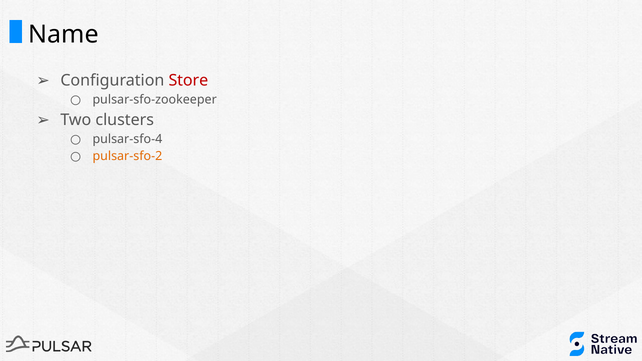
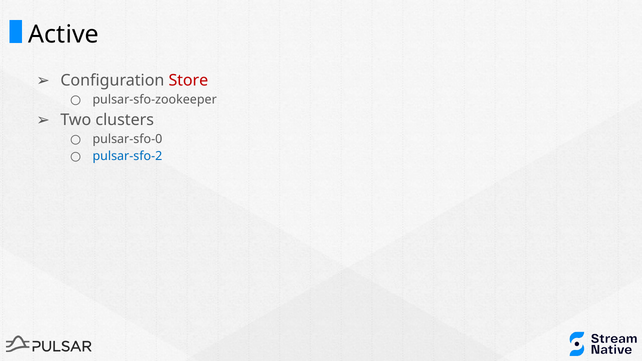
Name: Name -> Active (64, 35)
pulsar-sfo-4: pulsar-sfo-4 -> pulsar-sfo-0 (127, 139)
pulsar-sfo-2 colour: orange -> blue (127, 156)
